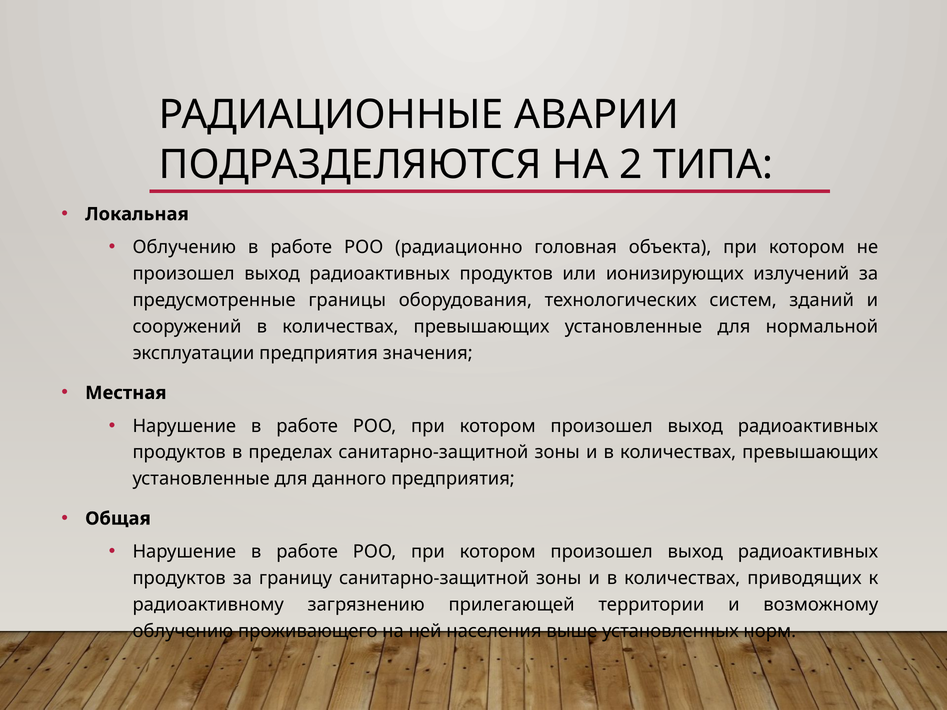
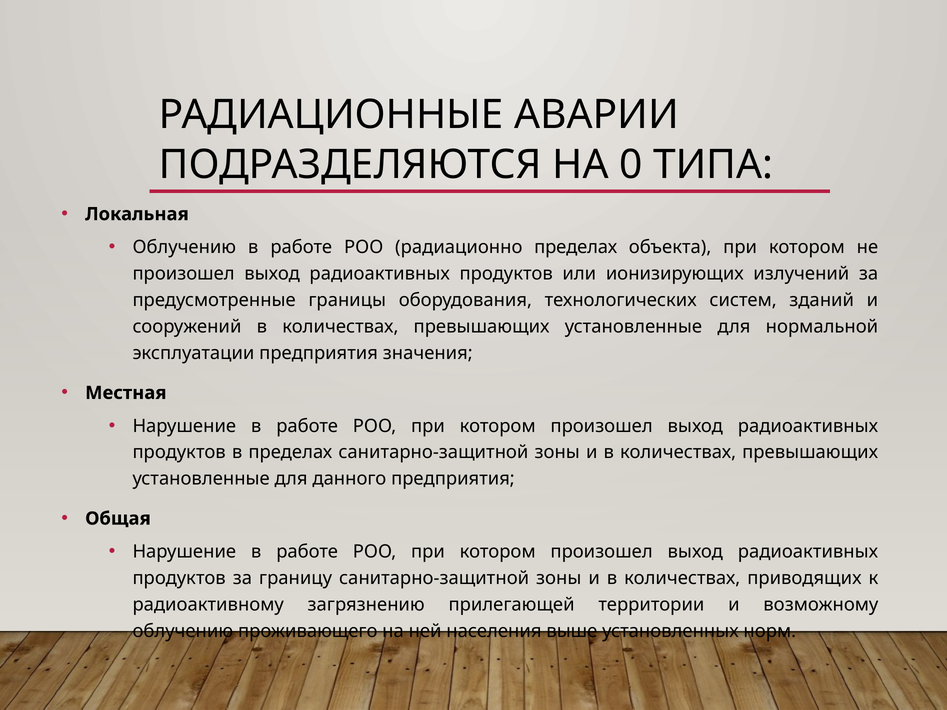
2: 2 -> 0 (631, 165)
радиационно головная: головная -> пределах (576, 247)
